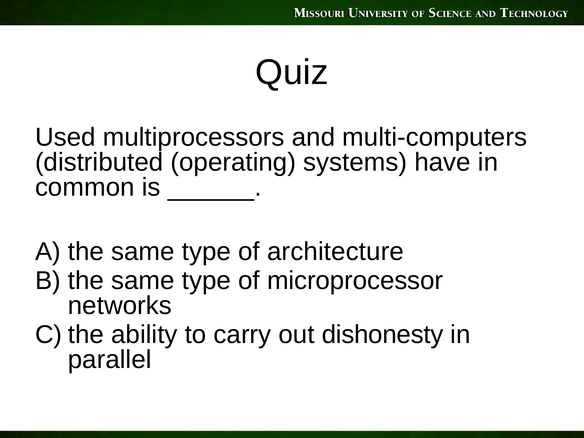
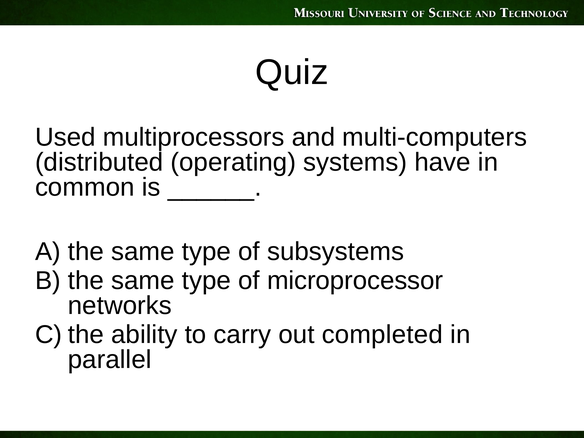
architecture: architecture -> subsystems (336, 251)
dishonesty: dishonesty -> completed (382, 335)
